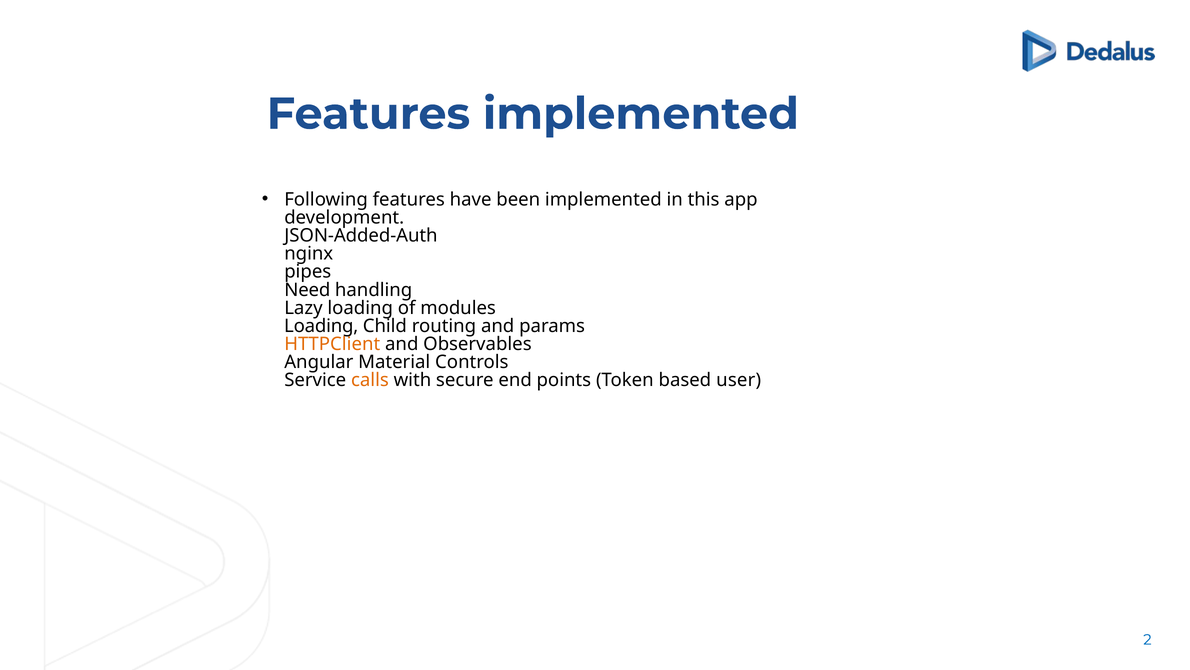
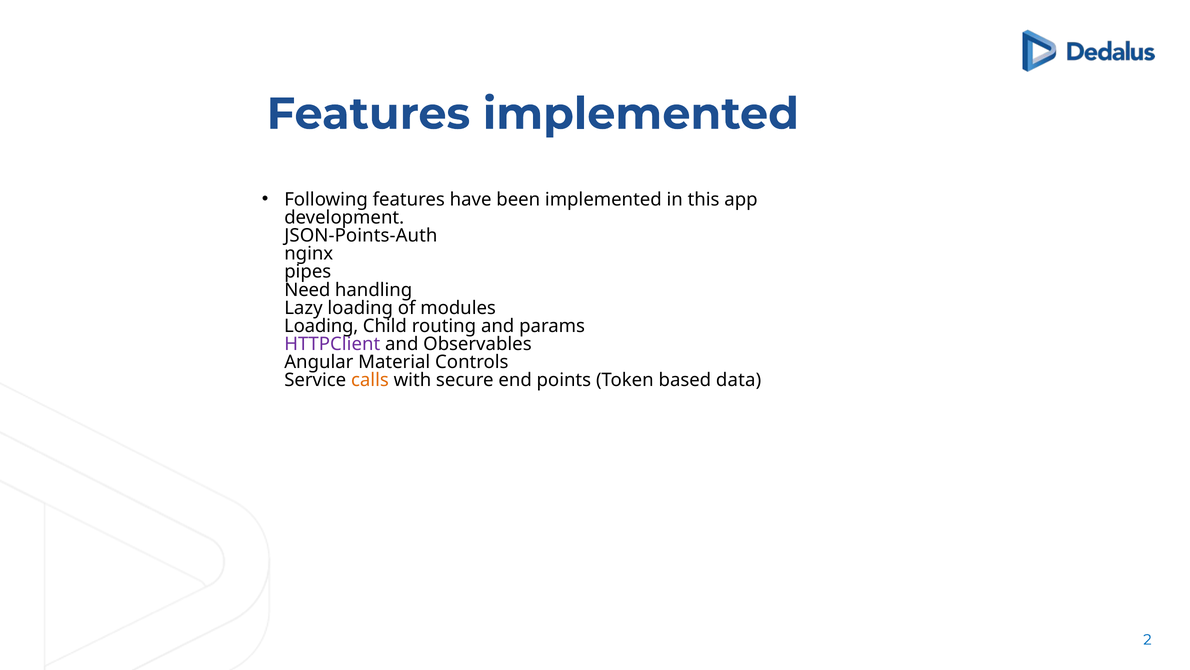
JSON-Added-Auth: JSON-Added-Auth -> JSON-Points-Auth (361, 235)
HTTPClient colour: orange -> purple (332, 344)
user: user -> data (739, 380)
